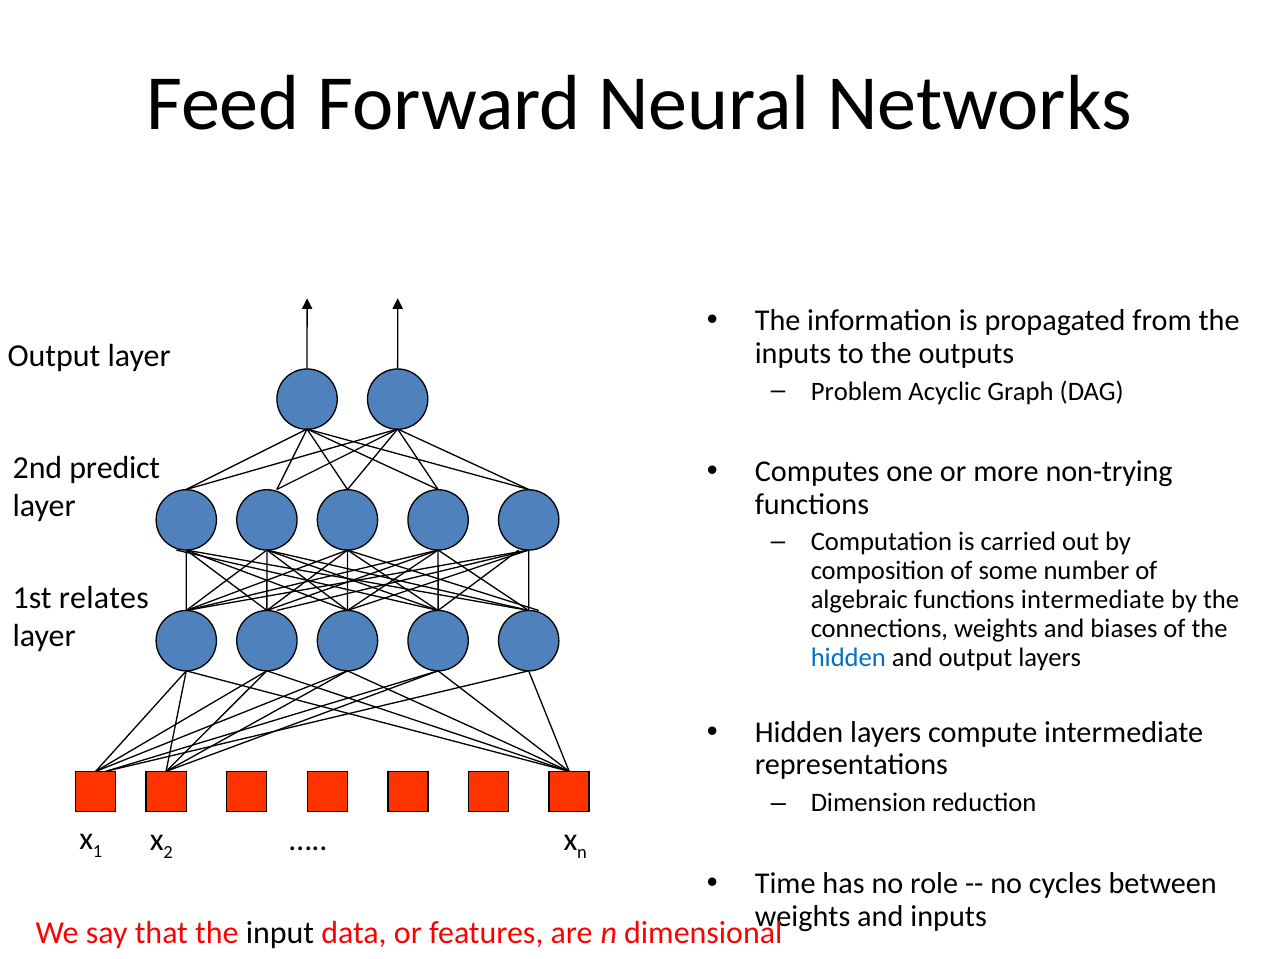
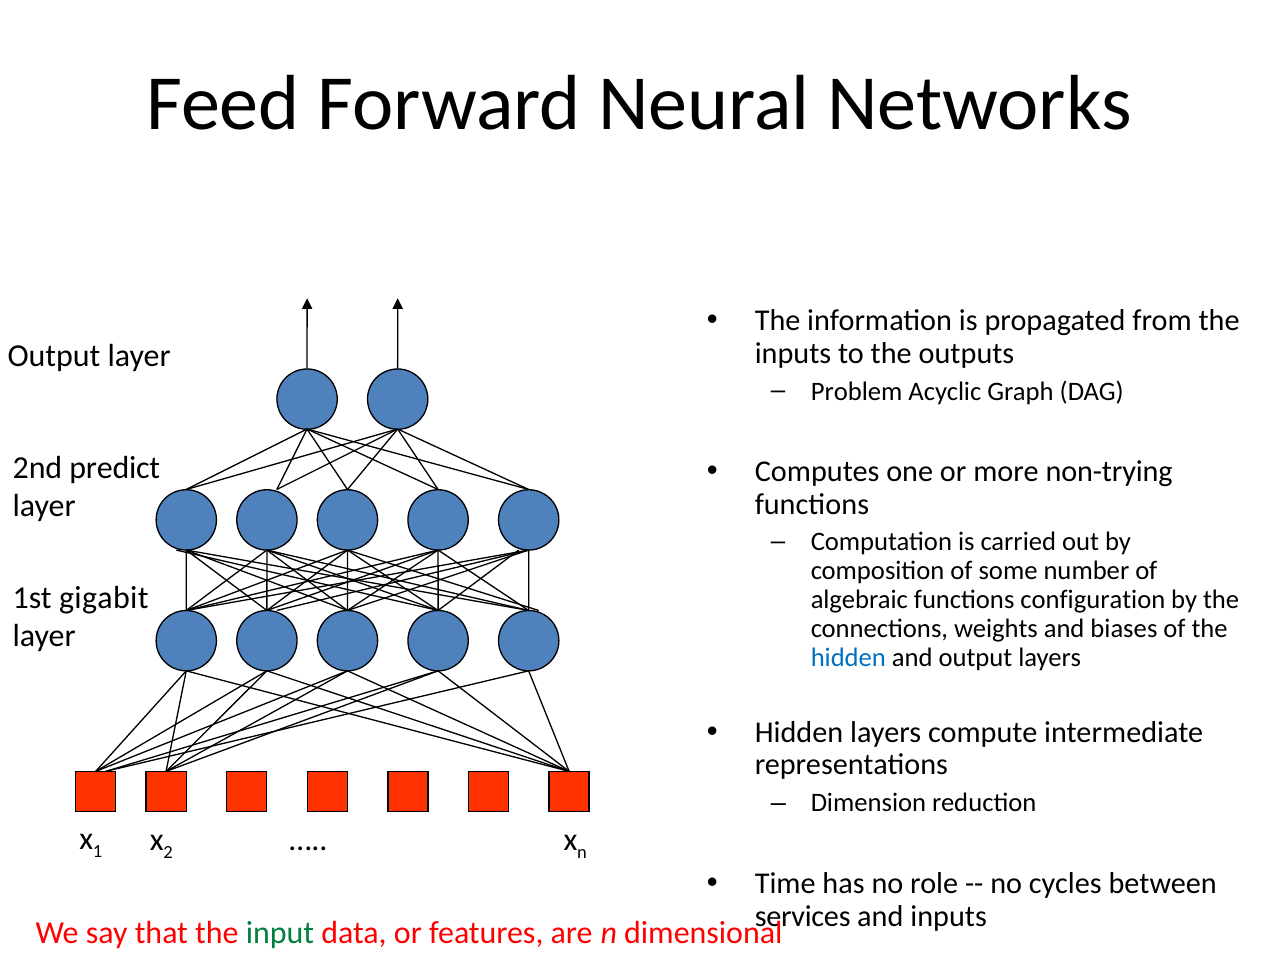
relates: relates -> gigabit (104, 598)
functions intermediate: intermediate -> configuration (1093, 600)
weights: weights -> services (803, 916)
input colour: black -> green (280, 934)
